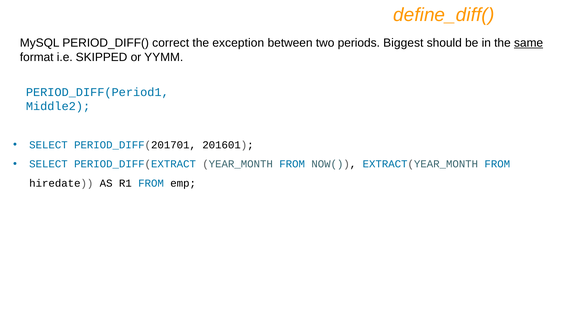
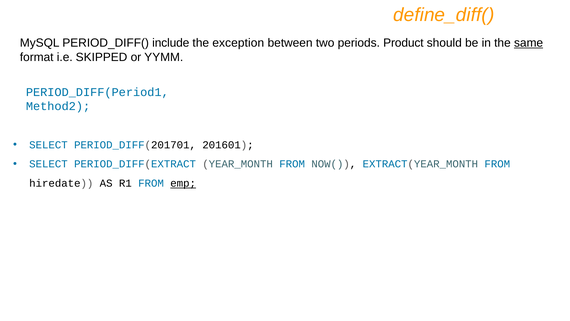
correct: correct -> include (171, 43)
Biggest: Biggest -> Product (403, 43)
Middle2: Middle2 -> Method2 (58, 106)
emp underline: none -> present (183, 183)
